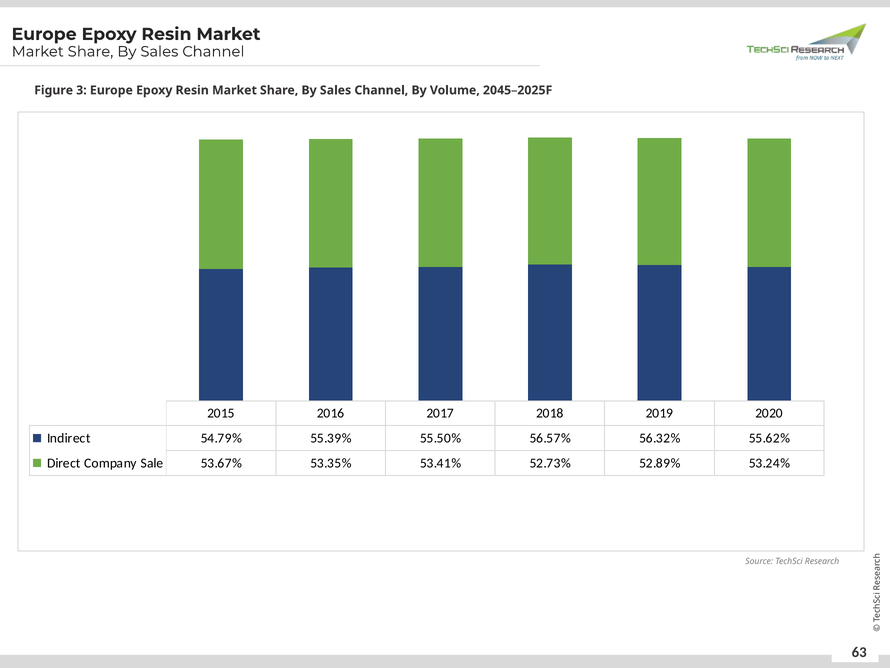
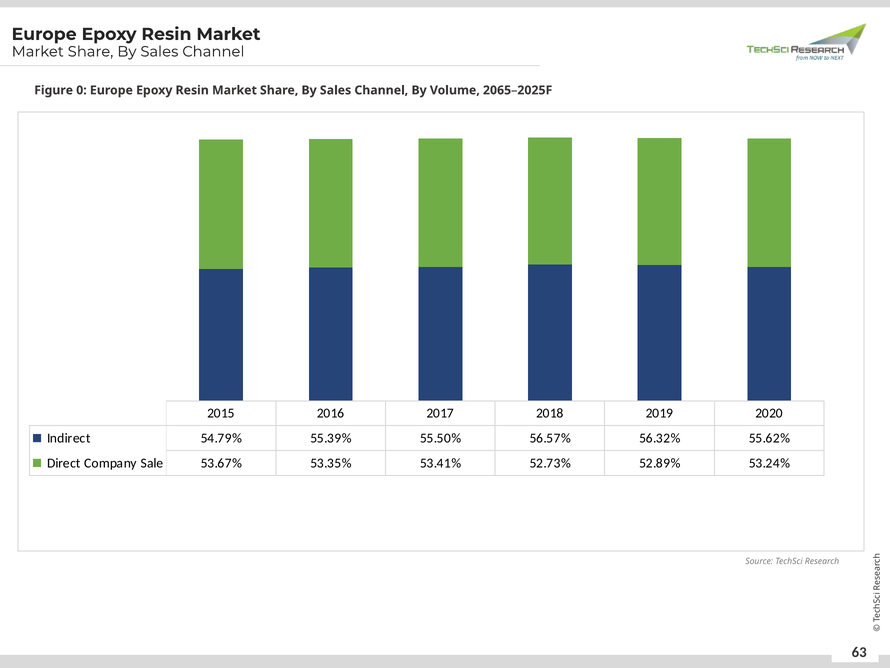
3: 3 -> 0 (81, 90)
2045–2025F: 2045–2025F -> 2065–2025F (518, 90)
